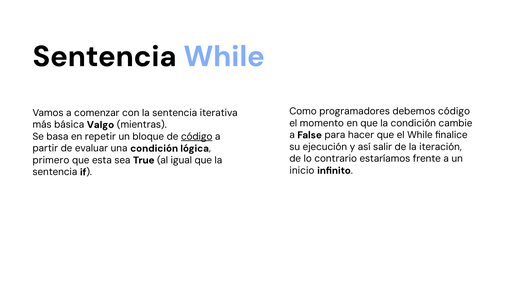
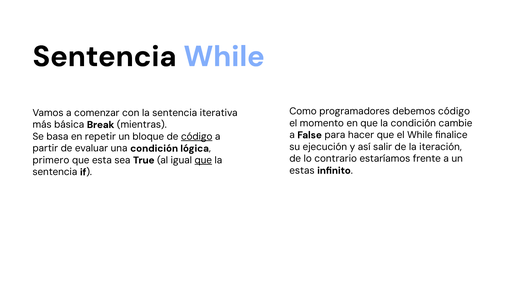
Valgo: Valgo -> Break (101, 125)
que underline: none -> present (203, 160)
inicio: inicio -> estas (302, 171)
